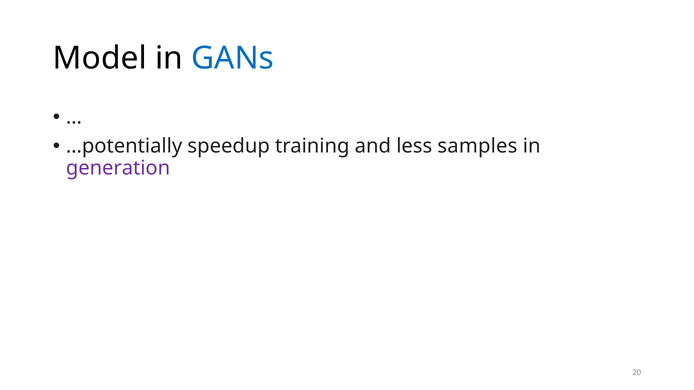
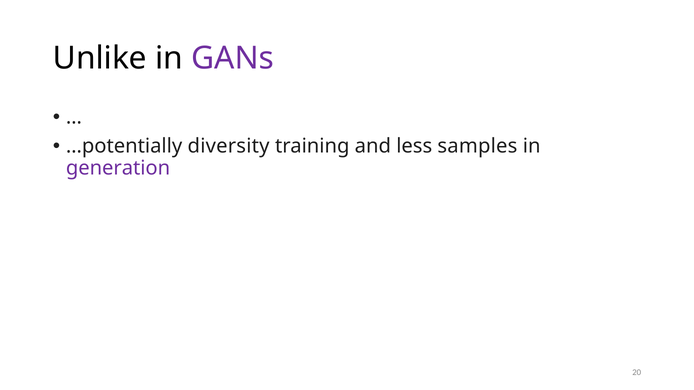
Model: Model -> Unlike (100, 58)
GANs colour: blue -> purple (233, 58)
speedup: speedup -> diversity (229, 146)
